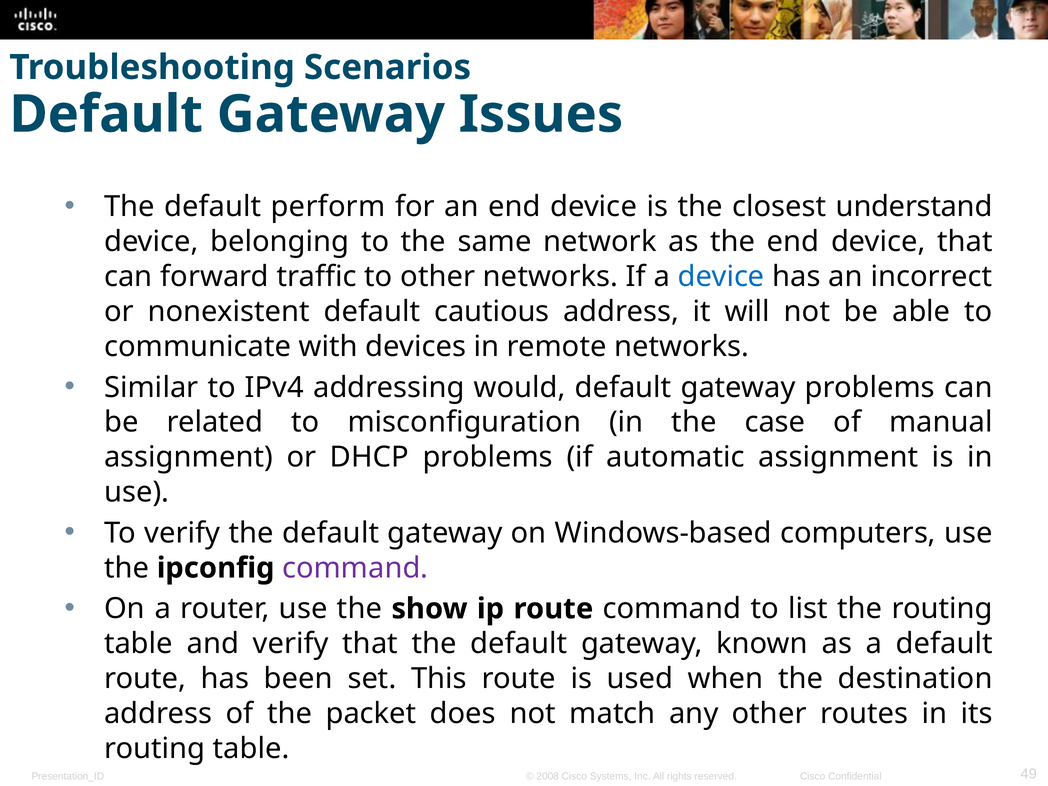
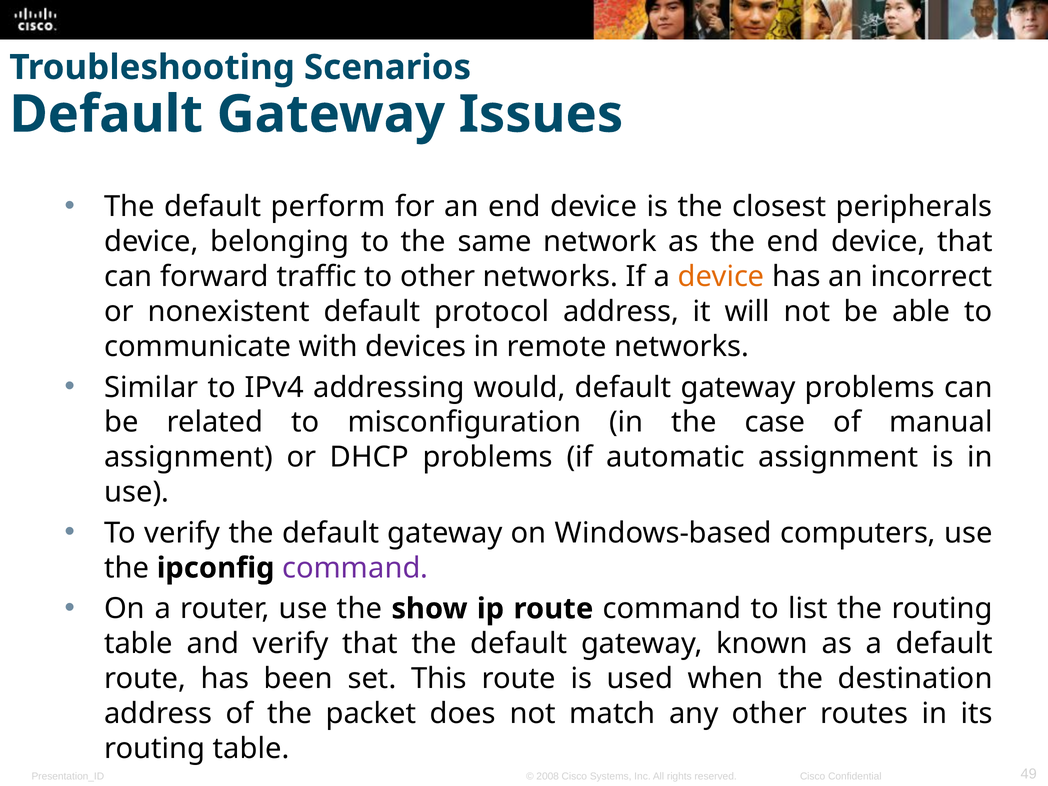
understand: understand -> peripherals (914, 207)
device colour: blue -> orange (721, 277)
cautious: cautious -> protocol (492, 312)
